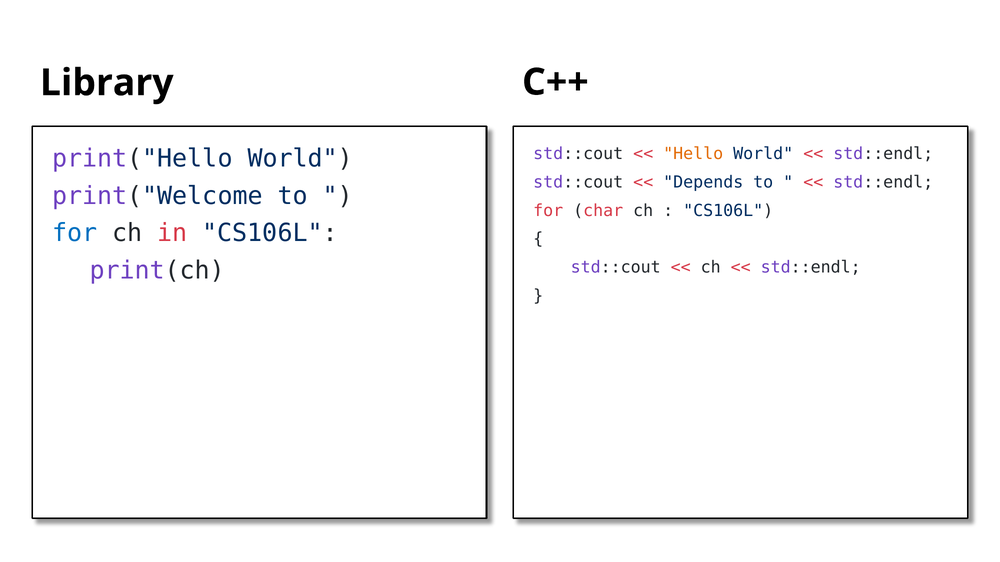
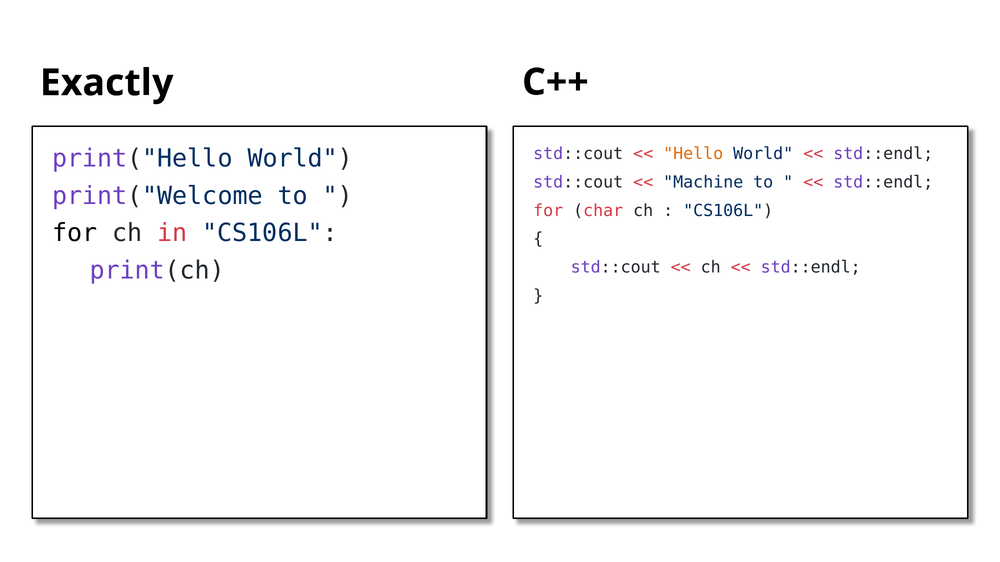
Library: Library -> Exactly (107, 83)
Depends: Depends -> Machine (703, 182)
for colour: blue -> black (75, 233)
